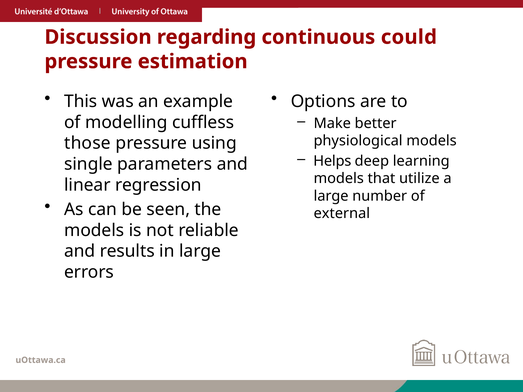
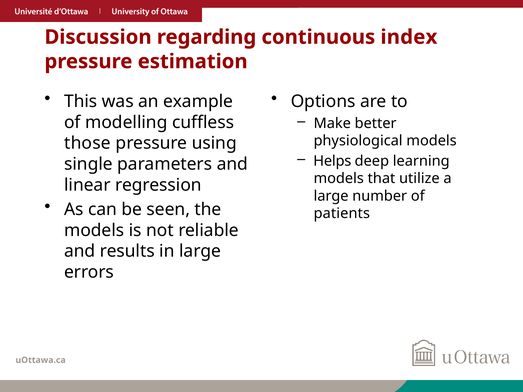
could: could -> index (409, 37)
external: external -> patients (342, 213)
